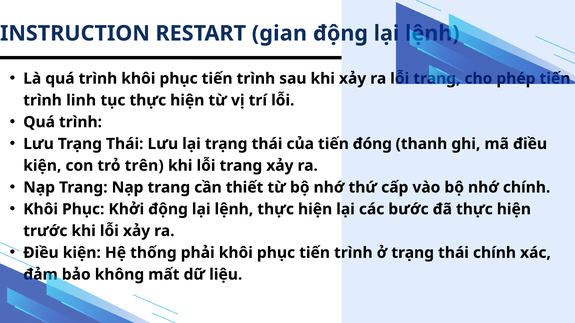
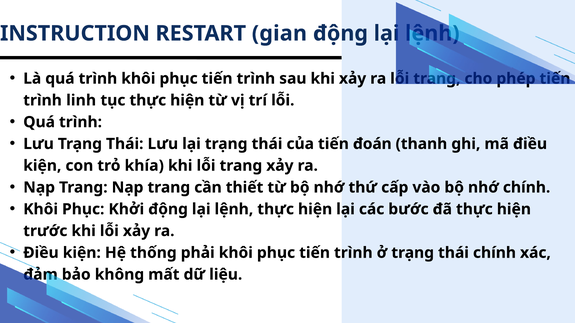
đóng: đóng -> đoán (372, 144)
trên: trên -> khía (144, 166)
